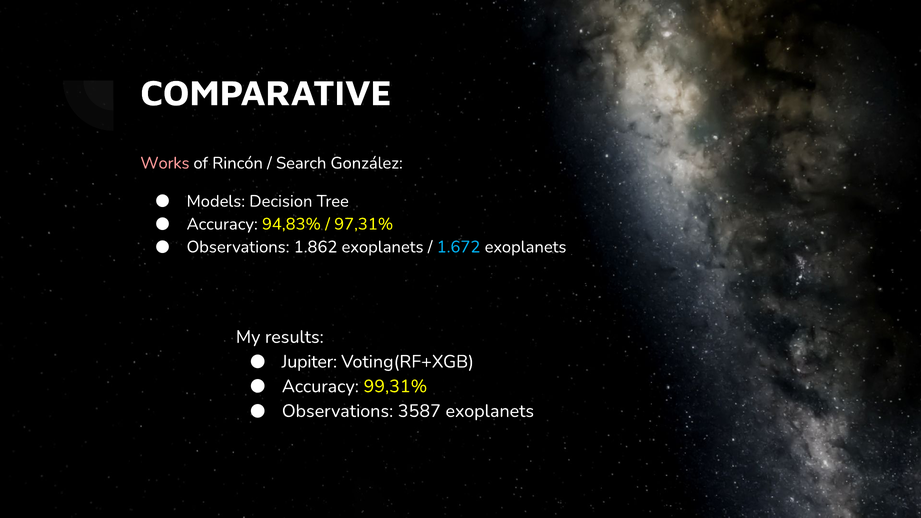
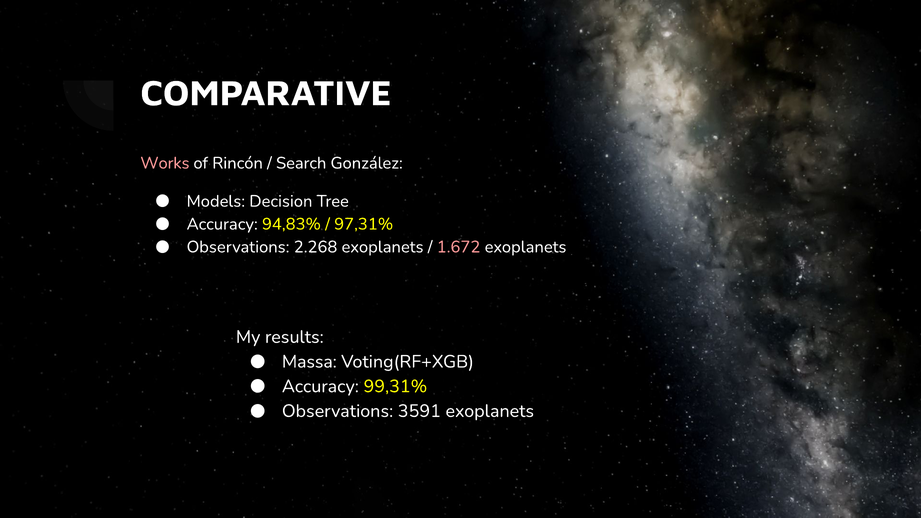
1.862: 1.862 -> 2.268 (316, 247)
1.672 colour: light blue -> pink (459, 247)
Jupiter: Jupiter -> Massa (309, 362)
3587: 3587 -> 3591 (419, 411)
